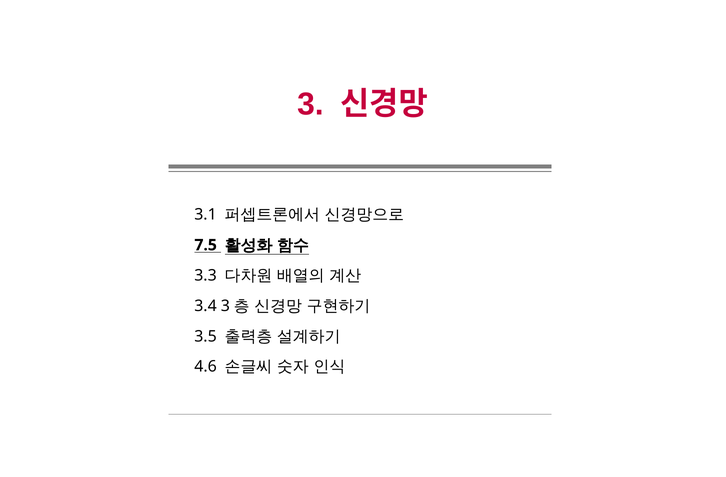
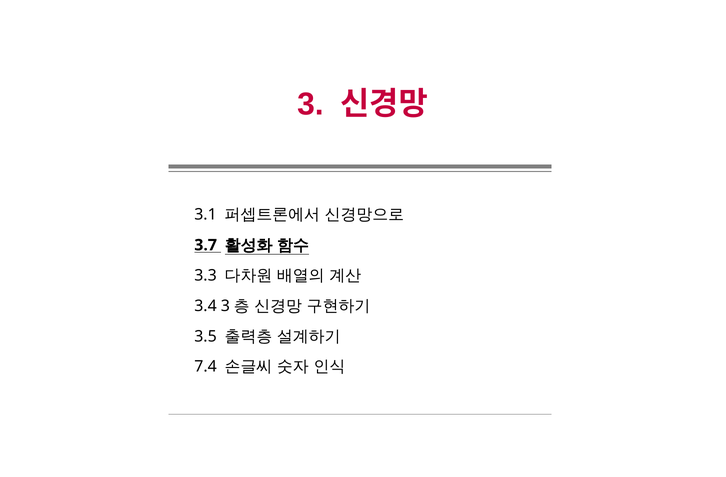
7.5: 7.5 -> 3.7 (206, 245)
4.6: 4.6 -> 7.4 (206, 367)
